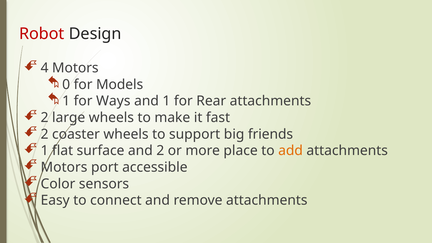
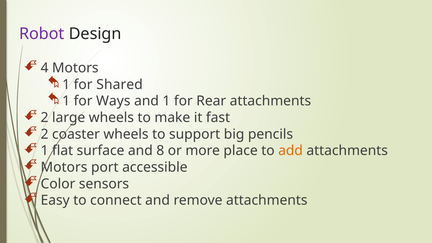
Robot colour: red -> purple (42, 34)
0: 0 -> 1 (66, 85)
Models: Models -> Shared (120, 85)
friends: friends -> pencils (271, 134)
and 2: 2 -> 8 (160, 151)
